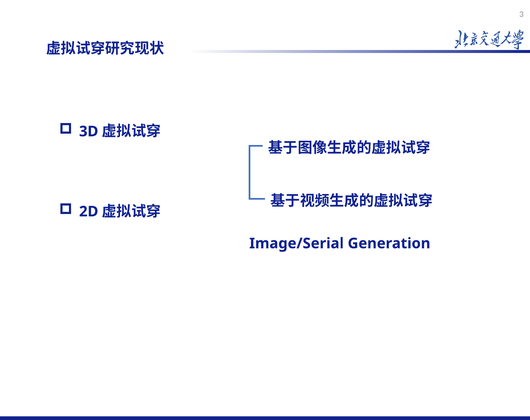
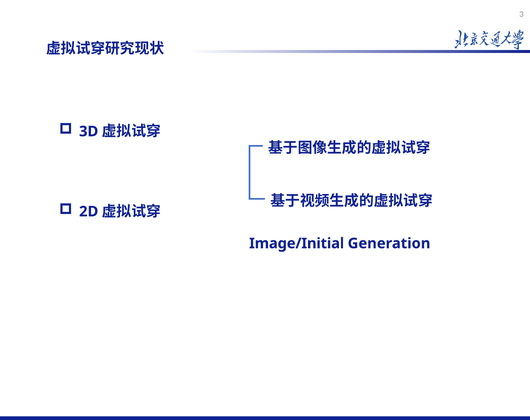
Image/Serial: Image/Serial -> Image/Initial (297, 244)
